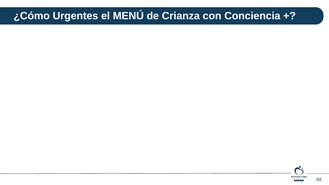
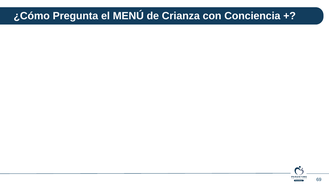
Urgentes: Urgentes -> Pregunta (75, 16)
